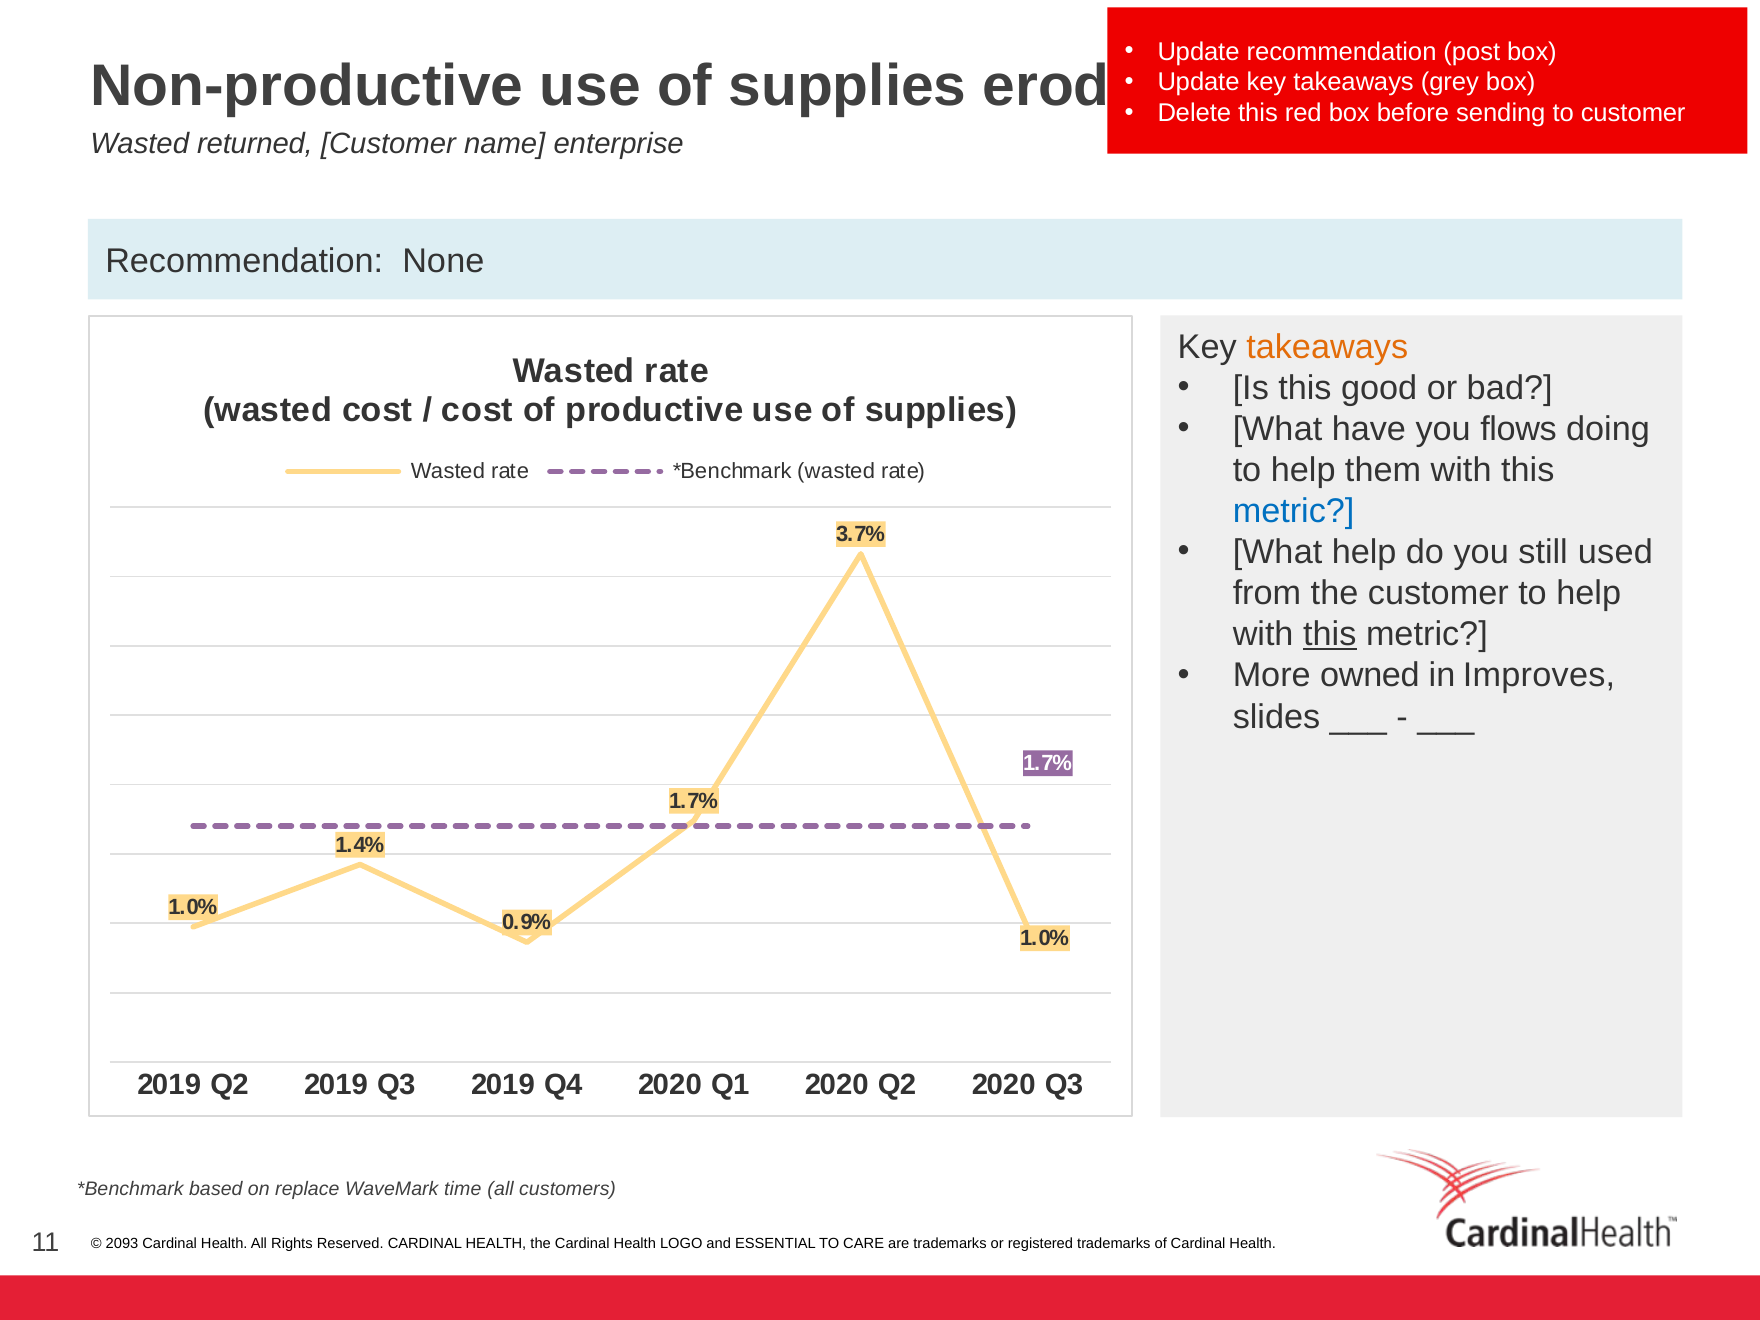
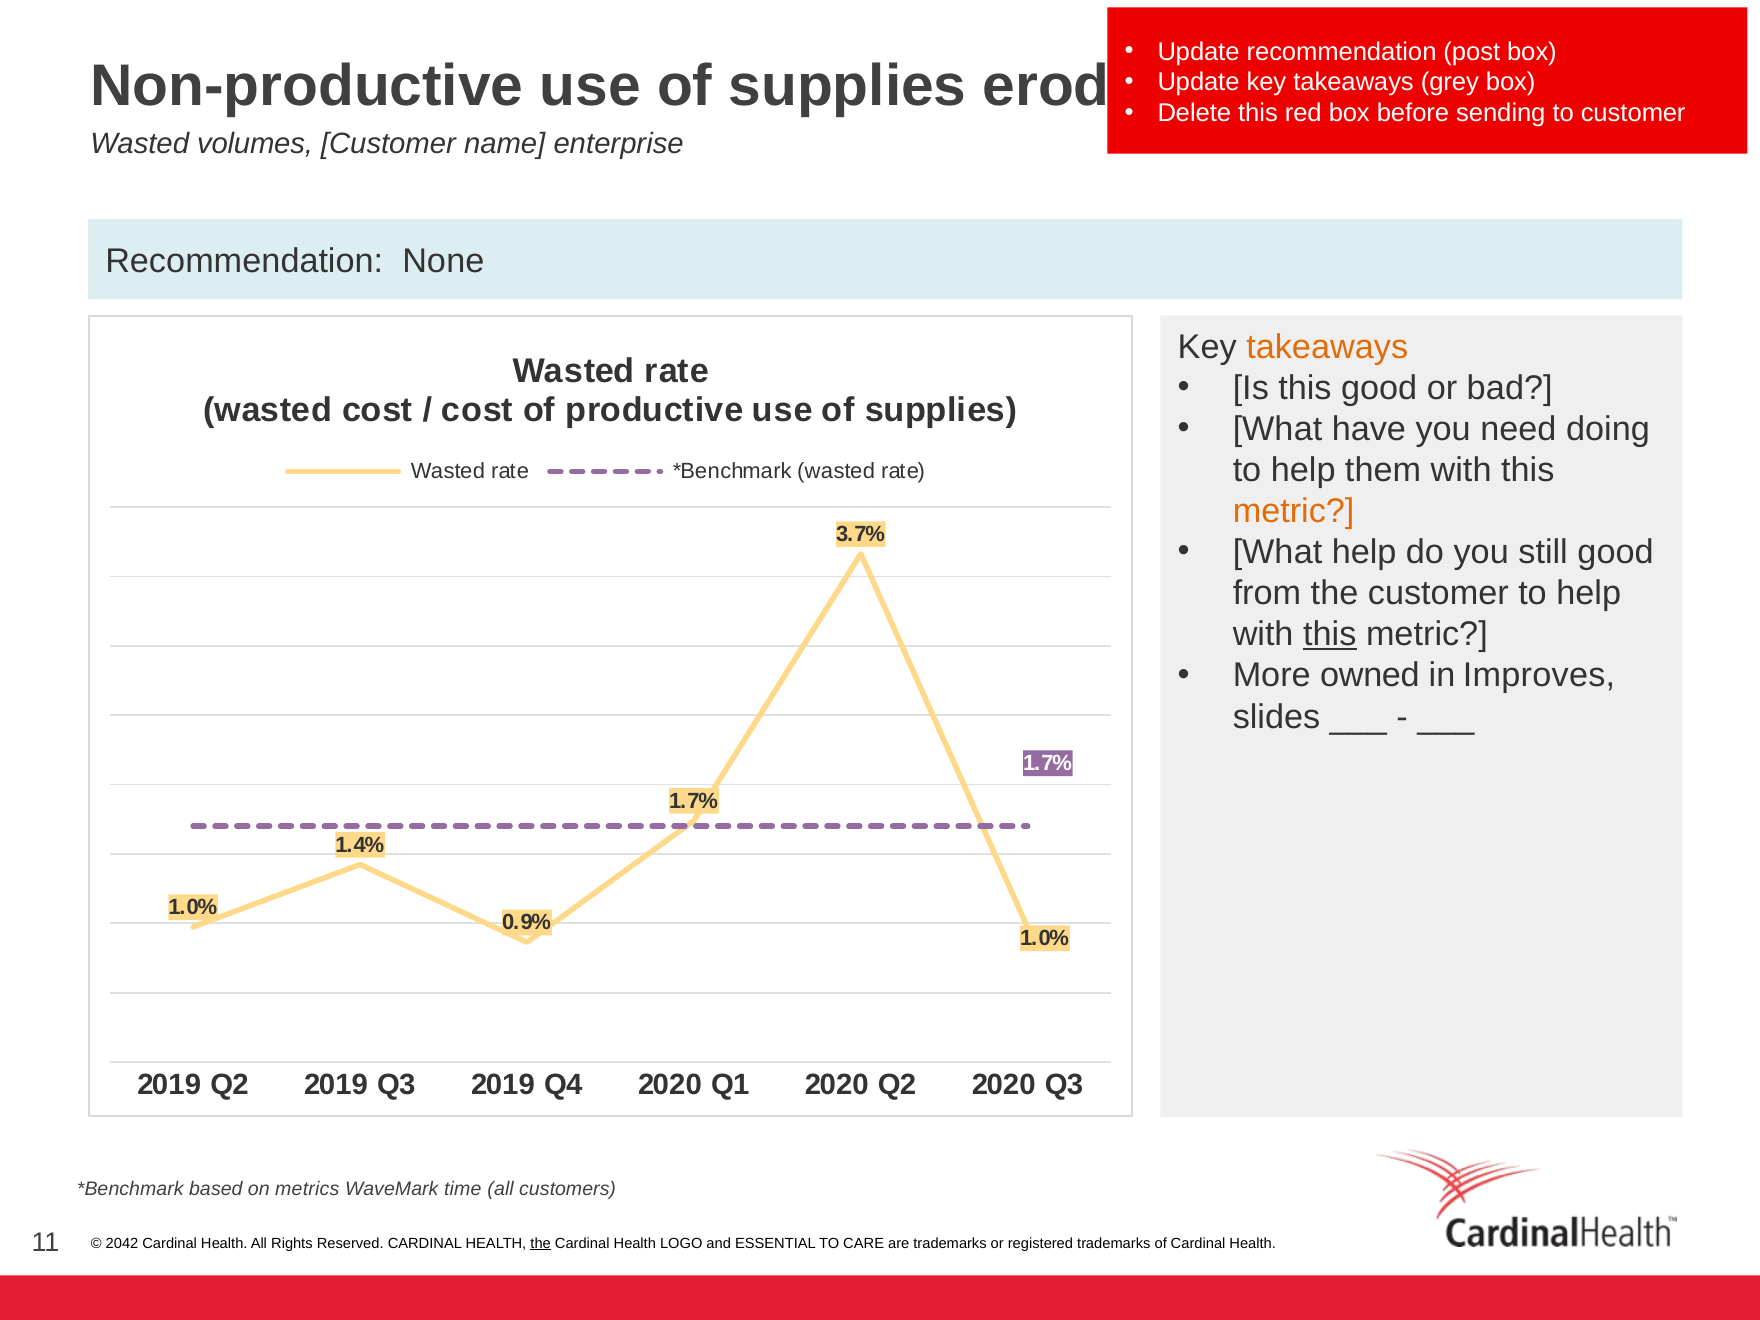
returned: returned -> volumes (255, 144)
flows: flows -> need (1518, 429)
metric colour: blue -> orange (1294, 511)
still used: used -> good (1616, 552)
replace: replace -> metrics (307, 1189)
2093: 2093 -> 2042 (122, 1243)
the underline: none -> present (541, 1243)
